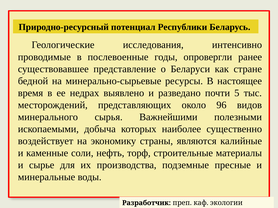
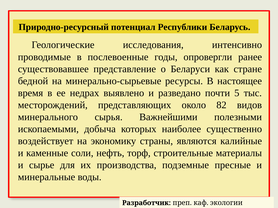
96: 96 -> 82 (221, 105)
